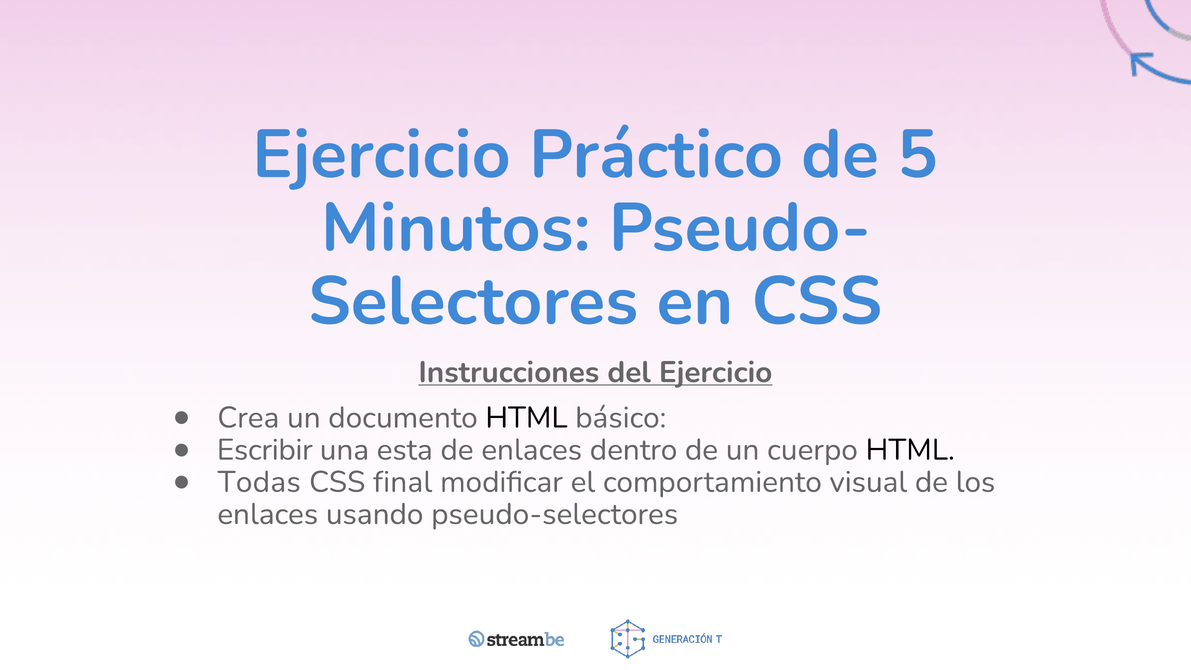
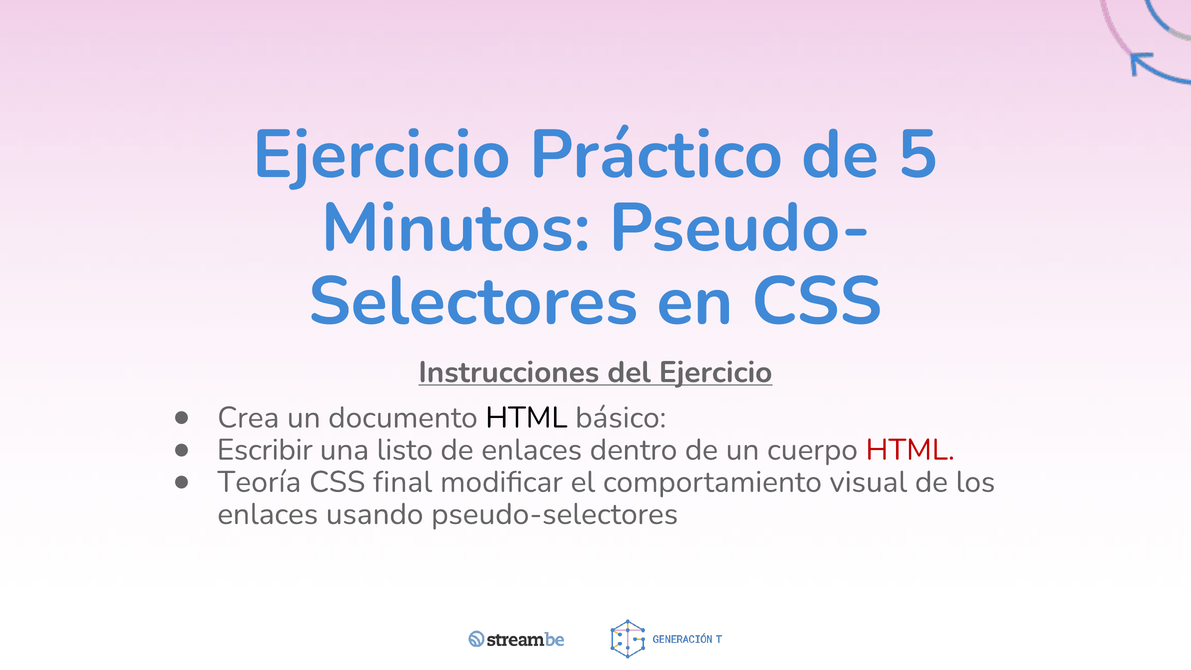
esta: esta -> listo (405, 450)
HTML colour: black -> red (910, 450)
Todas: Todas -> Teoría (259, 482)
